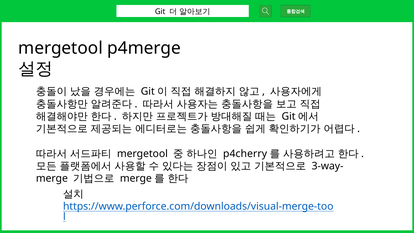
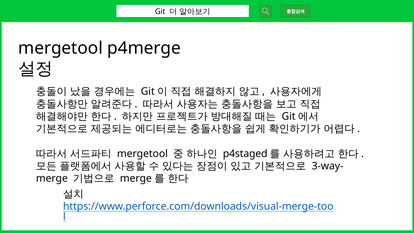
p4cherry: p4cherry -> p4staged (245, 154)
